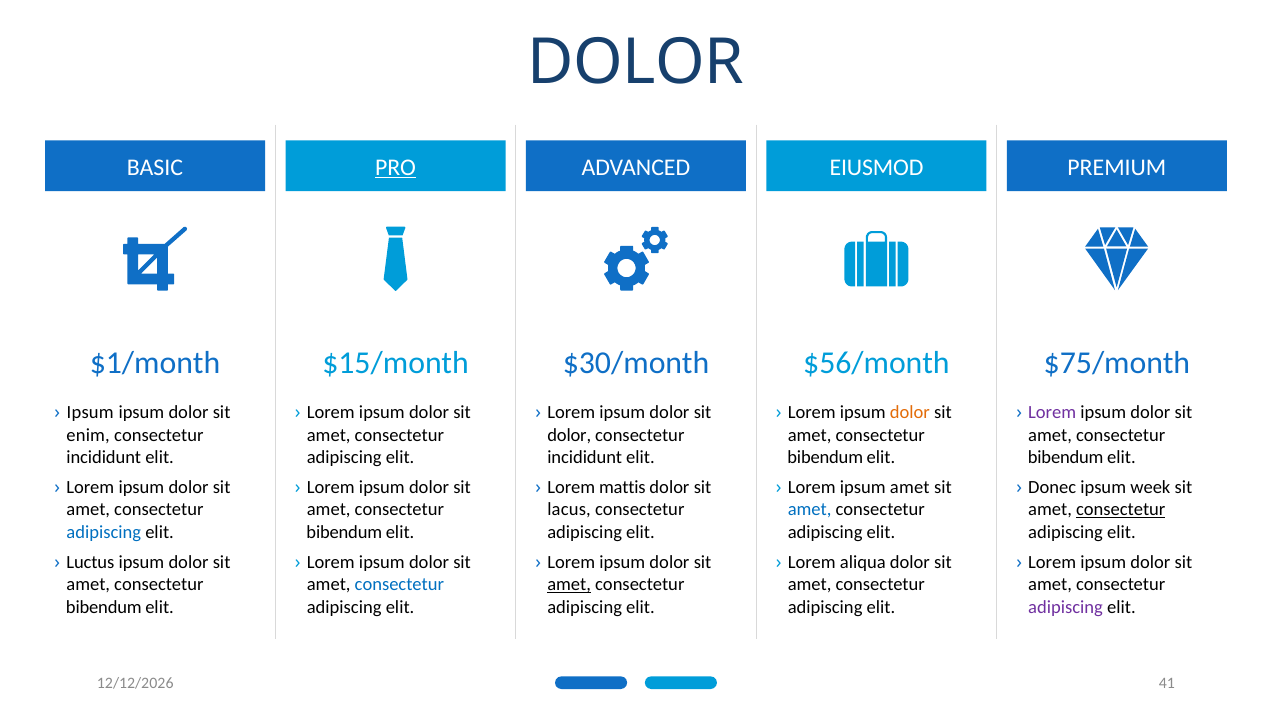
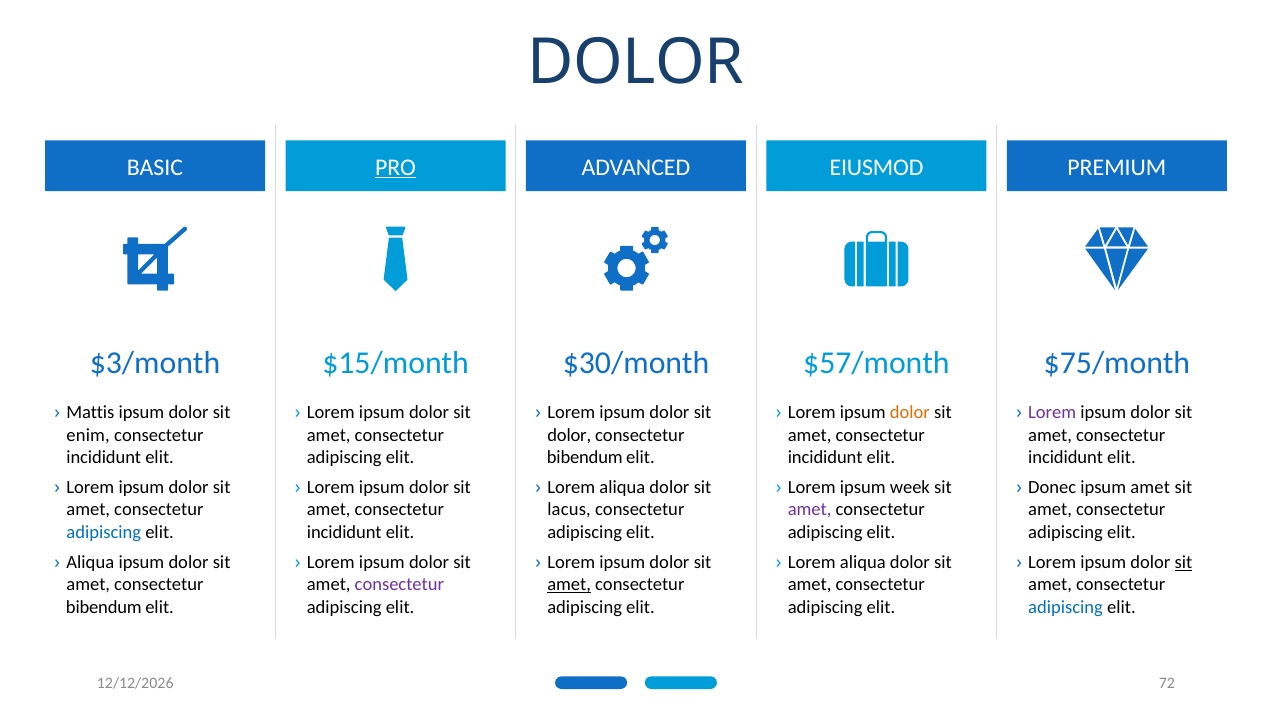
$1/month: $1/month -> $3/month (155, 363)
$56/month: $56/month -> $57/month (876, 363)
Ipsum: Ipsum -> Mattis (90, 412)
incididunt: incididunt -> bibendum (585, 457)
bibendum: bibendum -> incididunt (825, 457)
bibendum: bibendum -> incididunt (1066, 457)
mattis: mattis -> aliqua (622, 487)
ipsum amet: amet -> week (910, 487)
ipsum week: week -> amet (1150, 487)
amet colour: blue -> purple (810, 509)
consectetur underline: present -> none (1121, 509)
bibendum: bibendum -> incididunt (344, 532)
Luctus: Luctus -> Aliqua (90, 562)
sit underline: none -> present (1183, 562)
consectetur colour: blue -> purple (399, 584)
adipiscing colour: purple -> blue (1066, 607)
41: 41 -> 72 (1167, 683)
